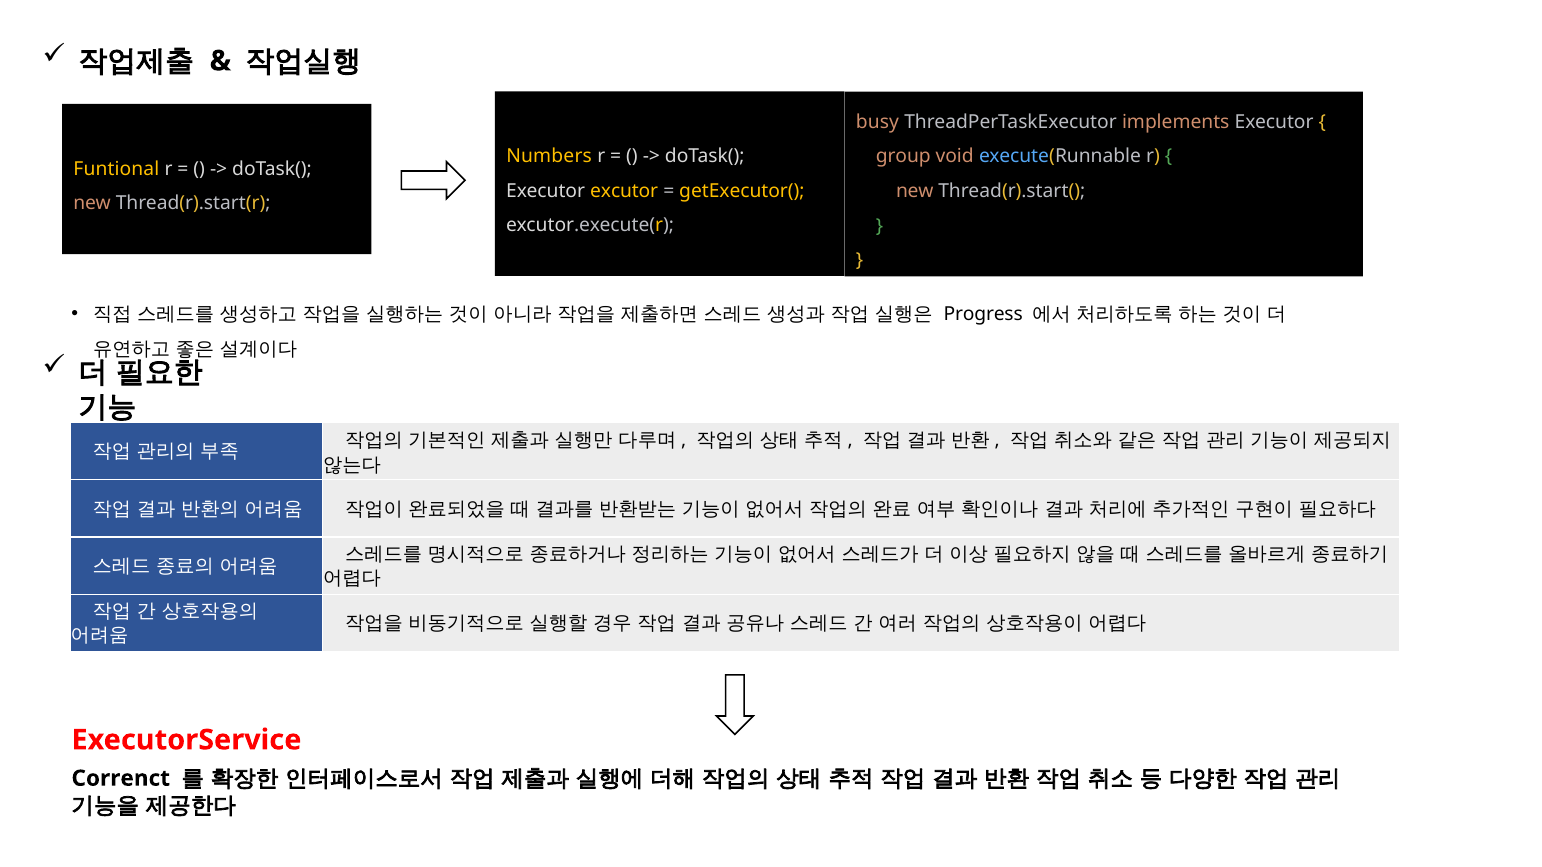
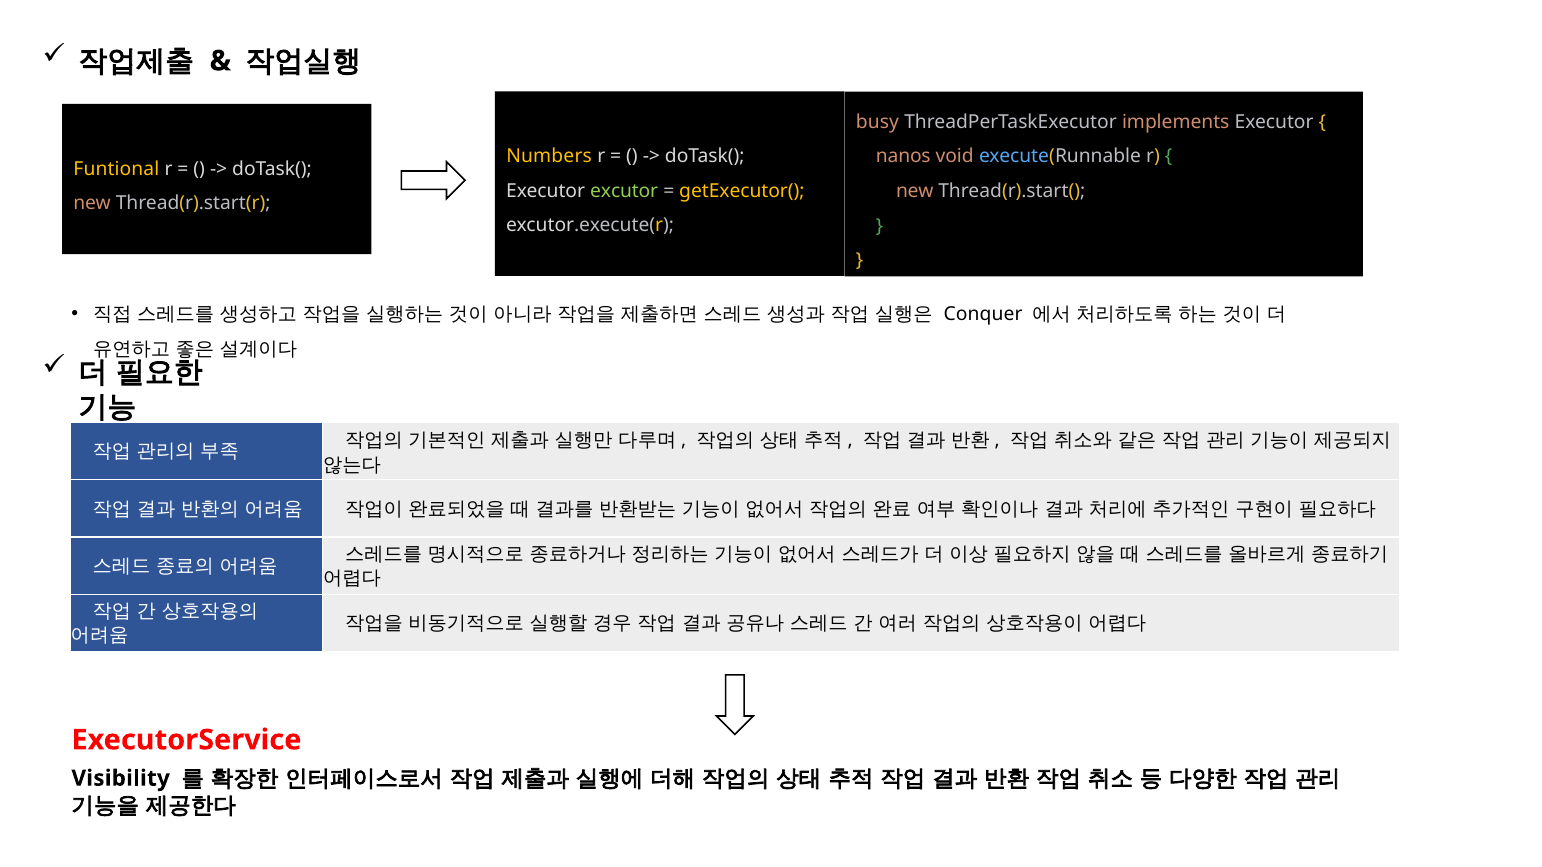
group: group -> nanos (903, 157)
excutor colour: yellow -> light green (624, 191)
Progress: Progress -> Conquer (983, 315)
Correnct: Correnct -> Visibility (121, 779)
